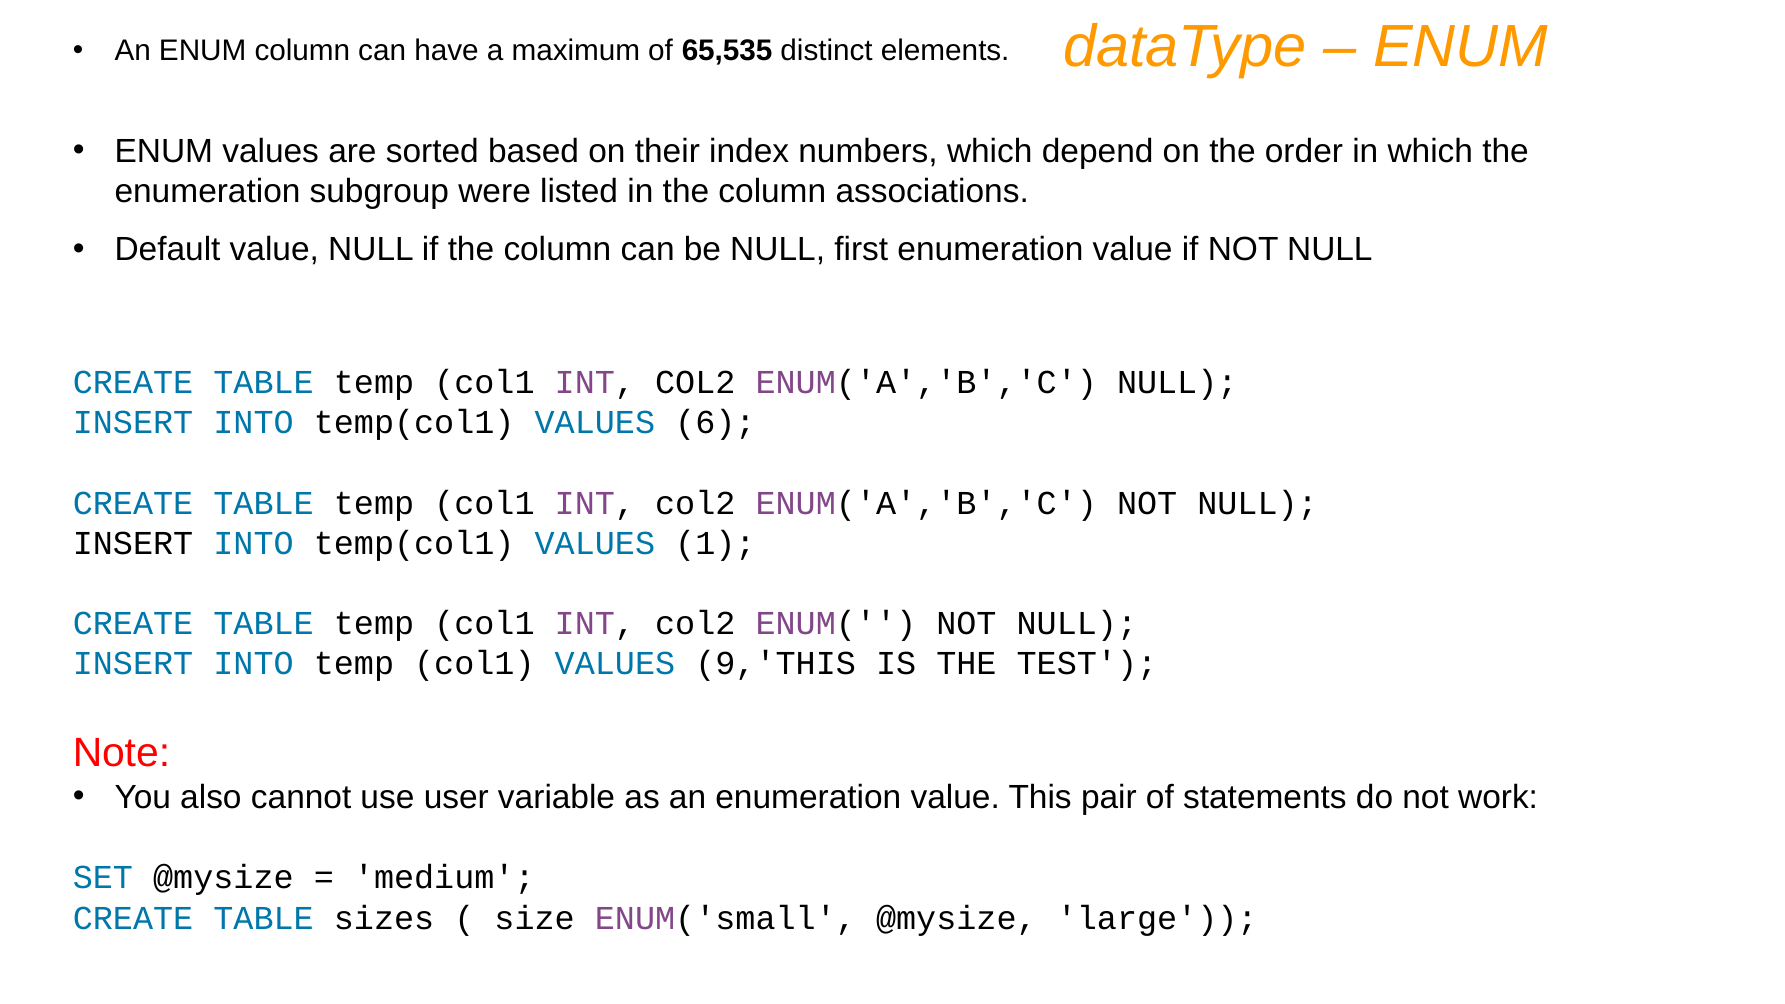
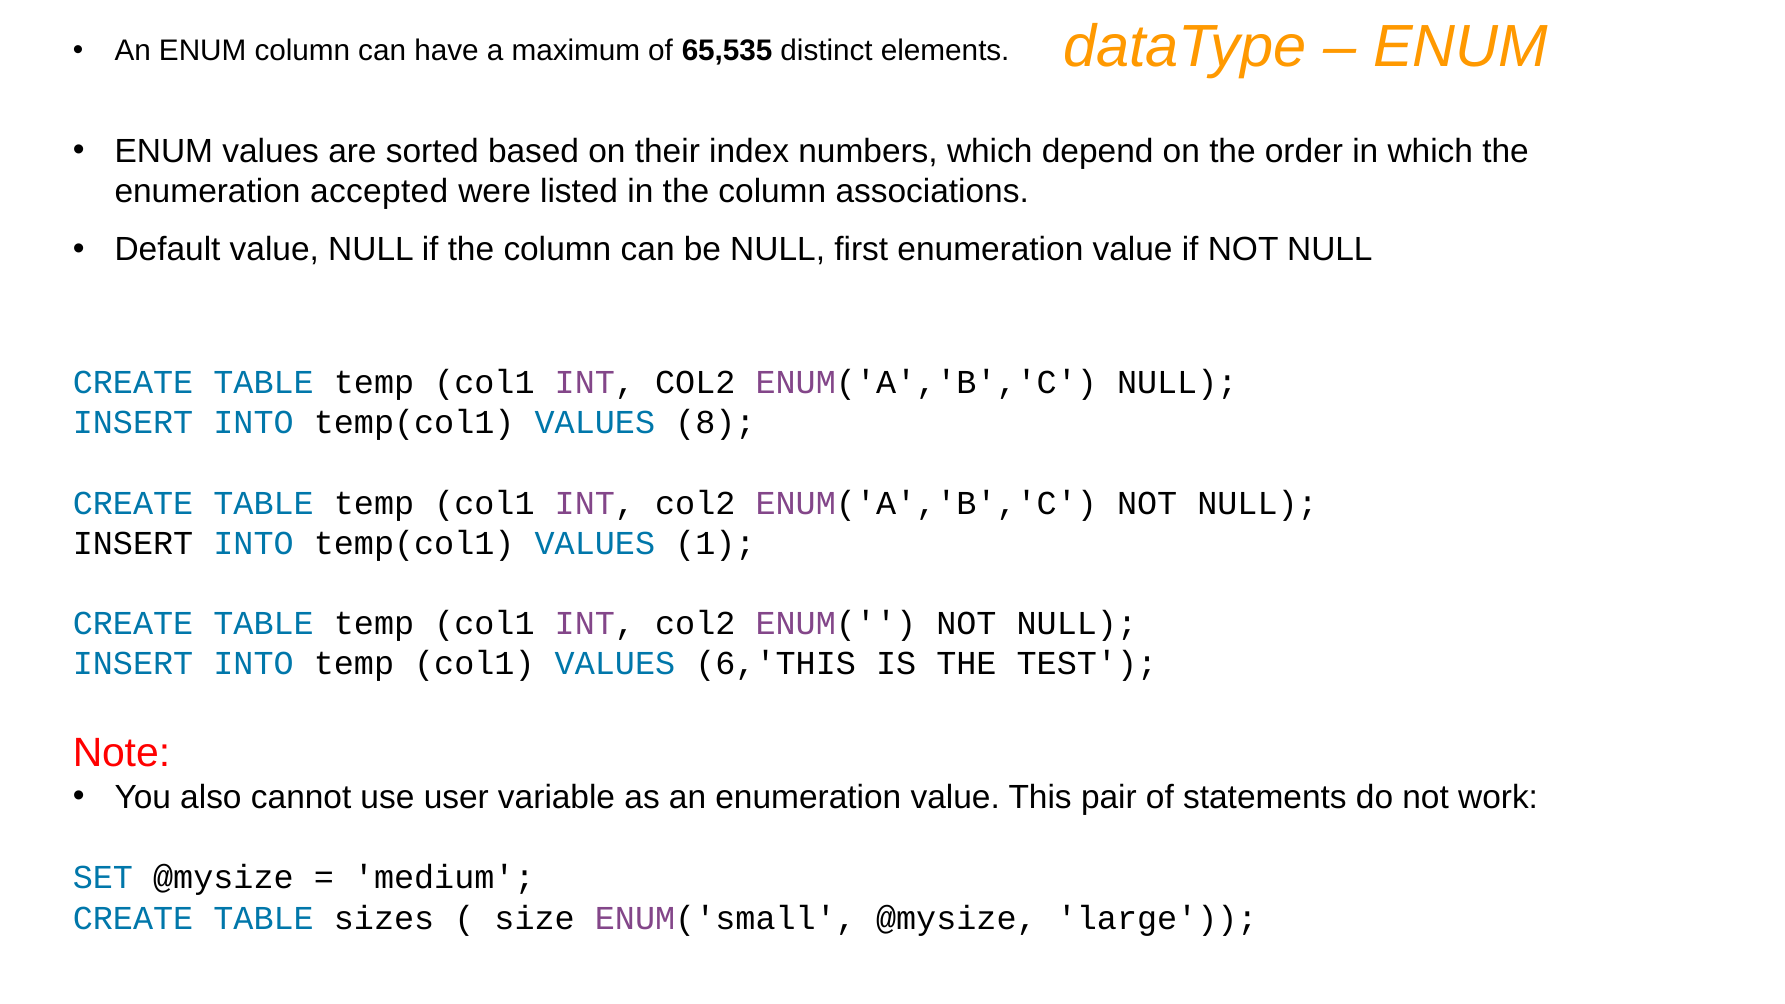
subgroup: subgroup -> accepted (379, 192)
6: 6 -> 8 (715, 423)
9,'THIS: 9,'THIS -> 6,'THIS (776, 664)
